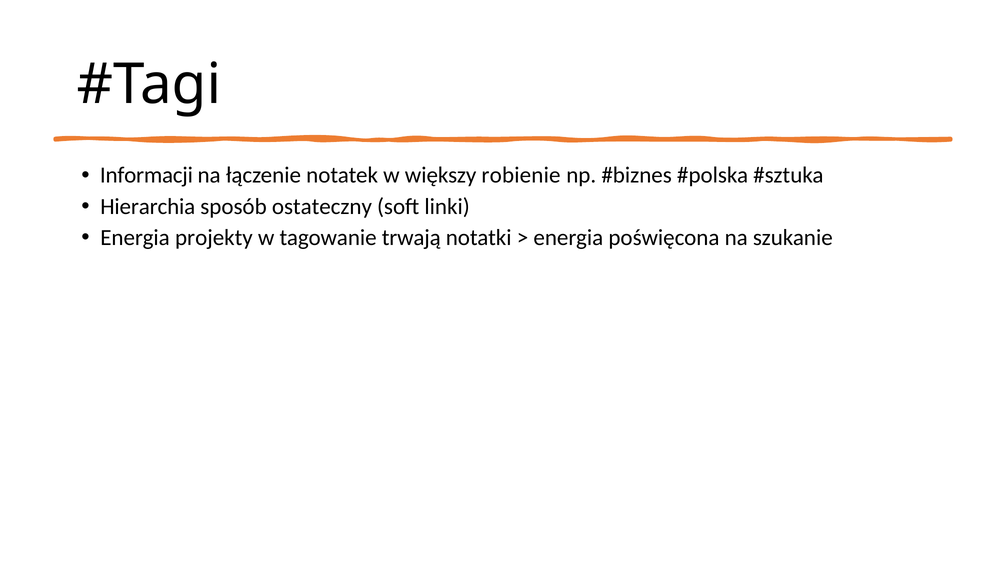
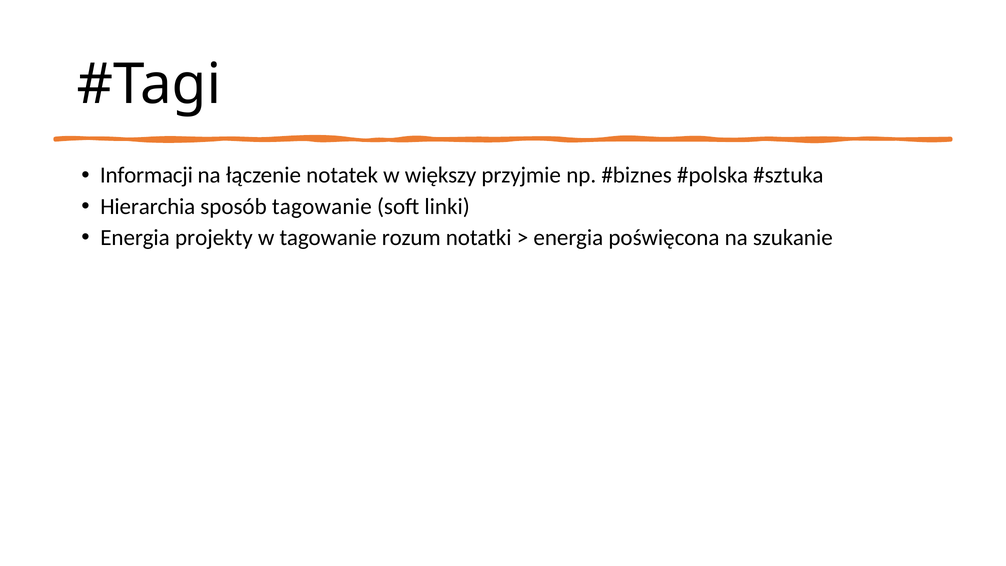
robienie: robienie -> przyjmie (521, 175)
sposób ostateczny: ostateczny -> tagowanie (322, 206)
trwają: trwają -> rozum (411, 238)
